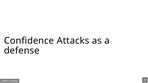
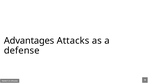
Confidence: Confidence -> Advantages (29, 41)
